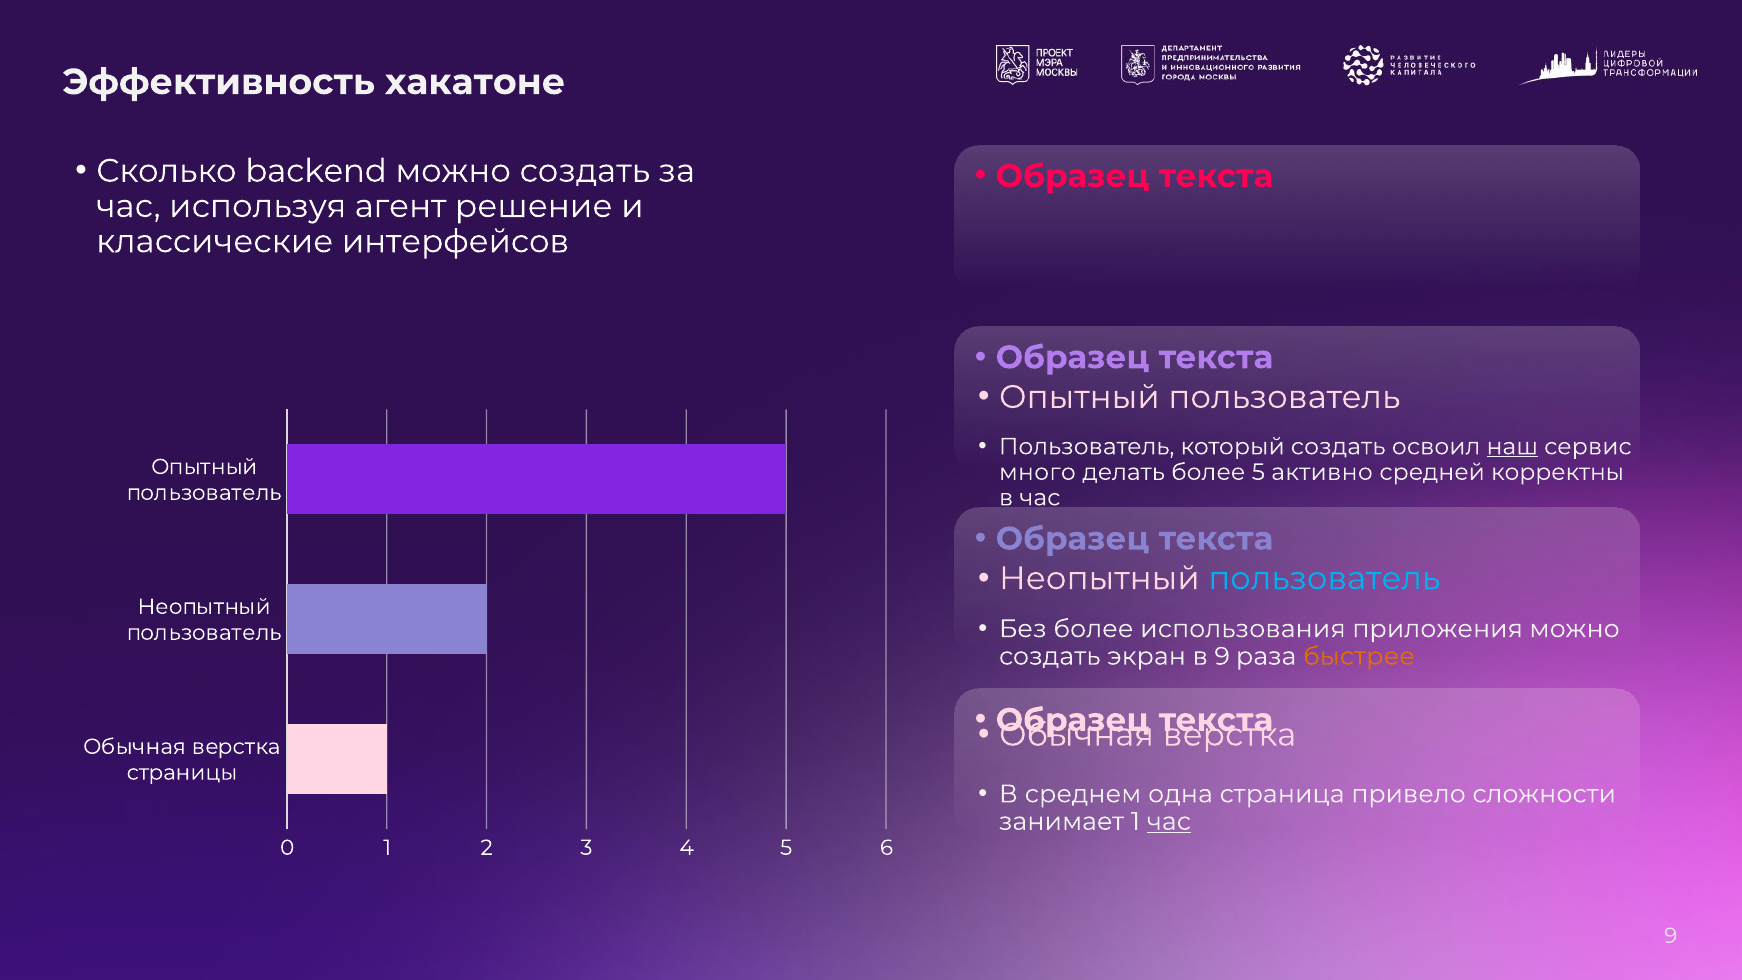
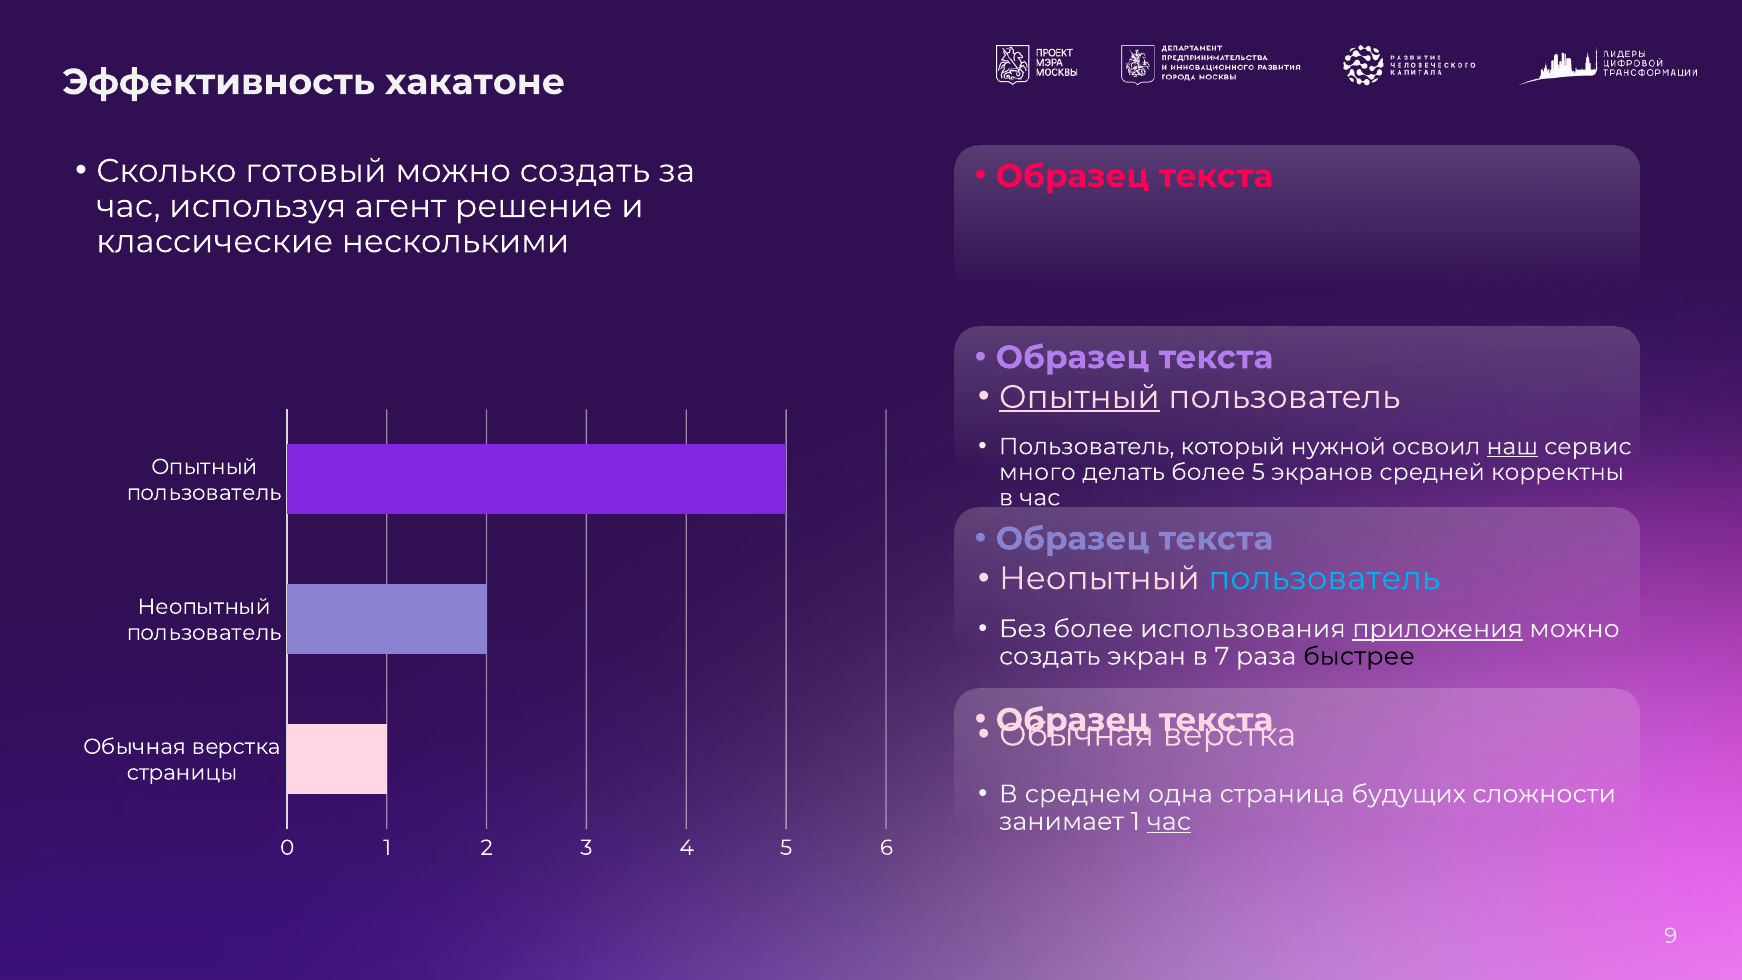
backend: backend -> готовый (316, 171)
интерфейсов: интерфейсов -> несколькими (456, 242)
Опытный underline: none -> present (1079, 397)
который создать: создать -> нужной (1338, 447)
активно: активно -> экранов (1322, 472)
приложения underline: none -> present (1438, 629)
в 9: 9 -> 7 (1222, 656)
быстрее colour: orange -> black (1359, 656)
привело: привело -> будущих (1409, 794)
